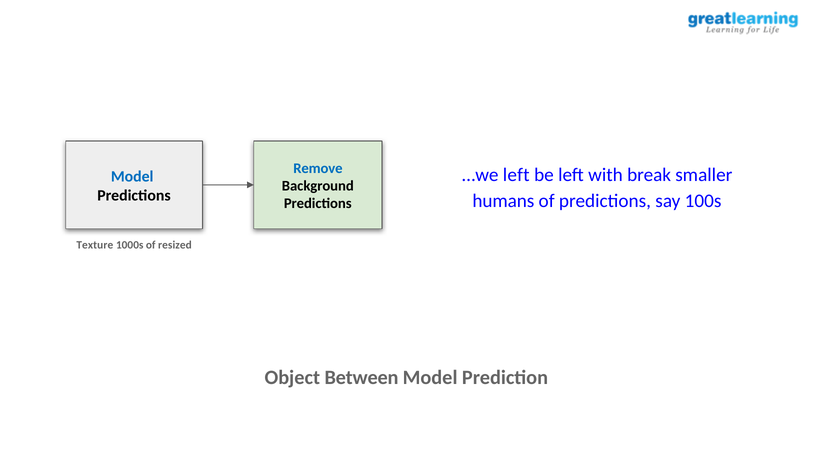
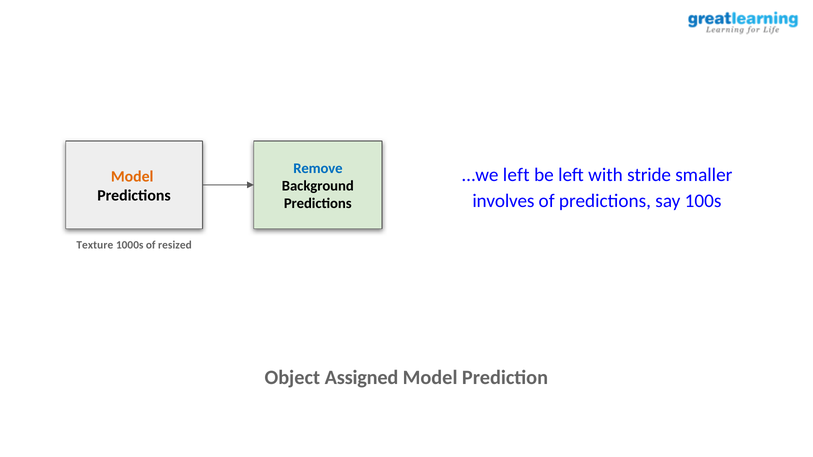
break: break -> stride (649, 175)
Model colour: blue -> orange (132, 177)
humans: humans -> involves (503, 201)
Between: Between -> Assigned (361, 378)
